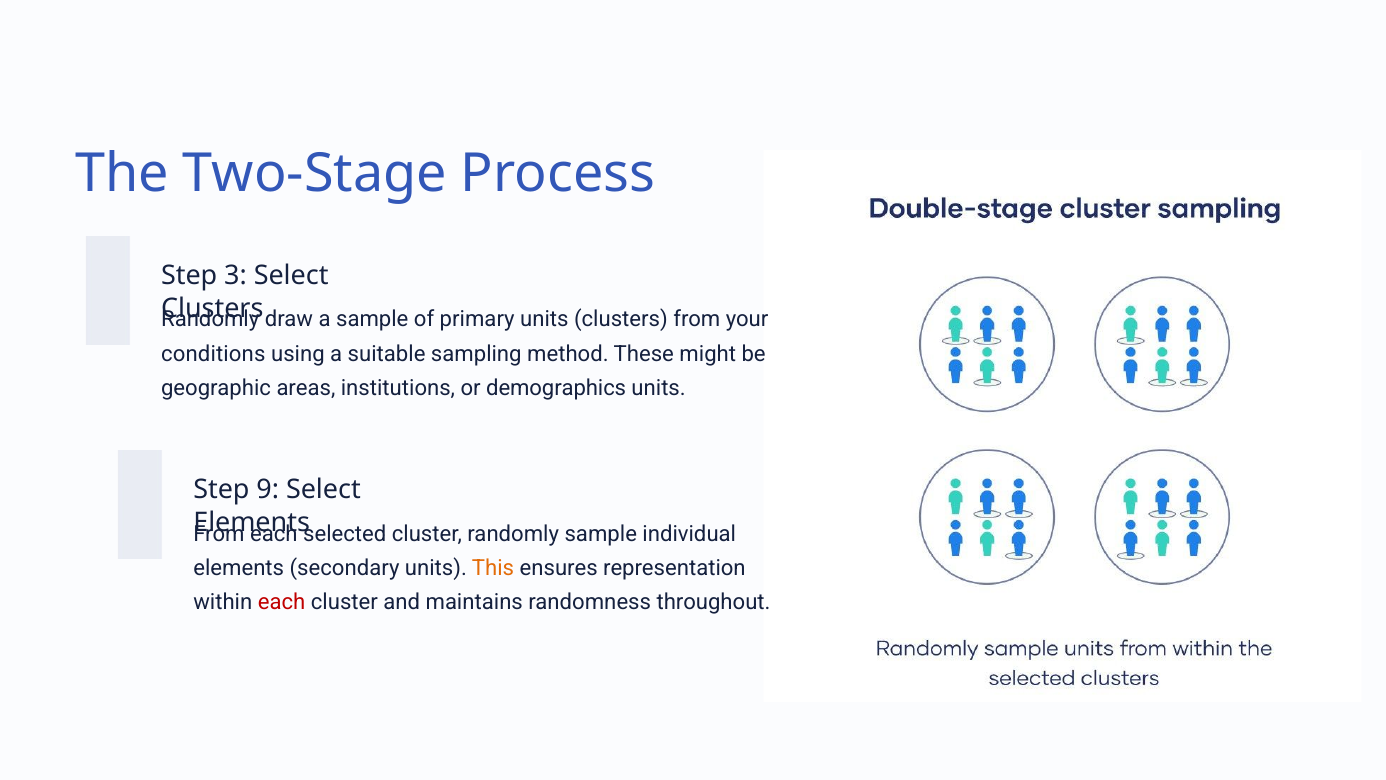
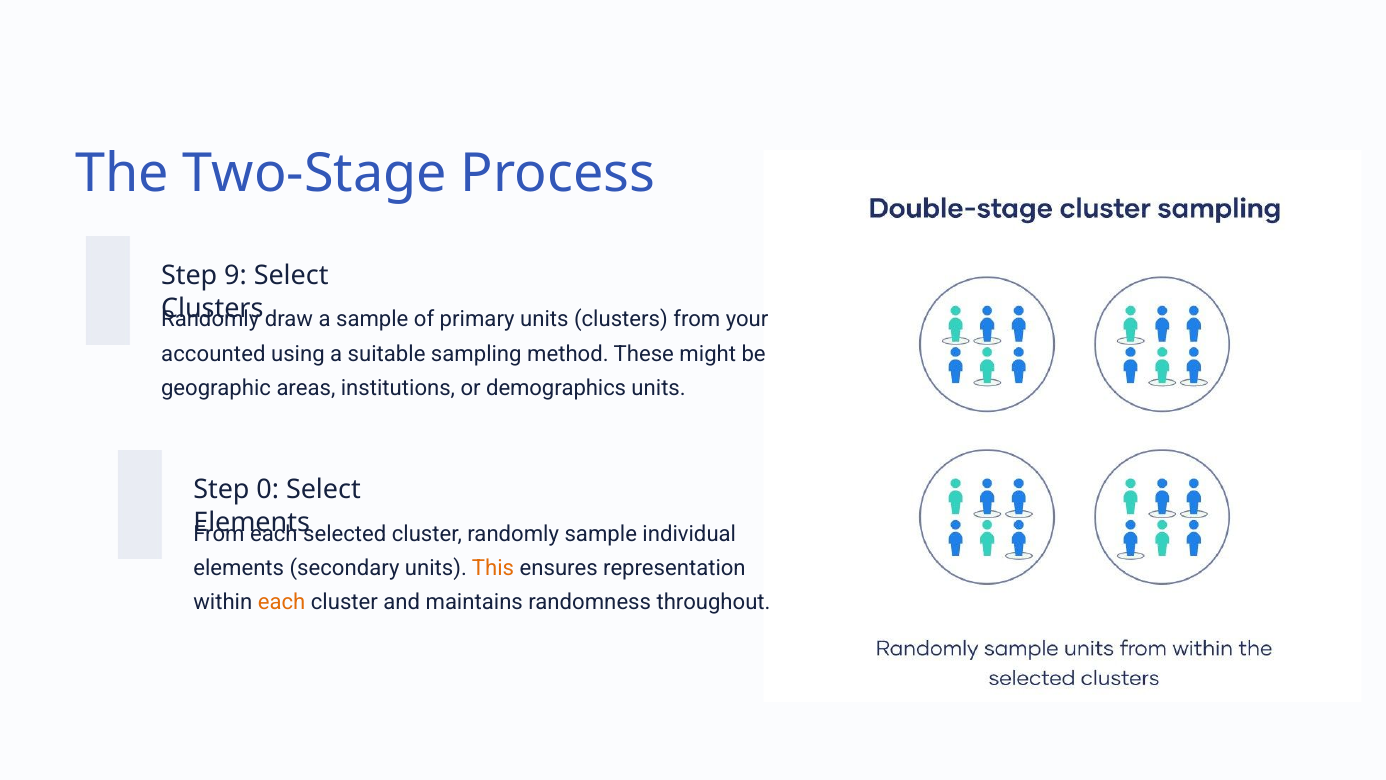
3: 3 -> 9 (236, 275)
conditions: conditions -> accounted (213, 354)
9: 9 -> 0 (268, 489)
each colour: red -> orange (282, 602)
